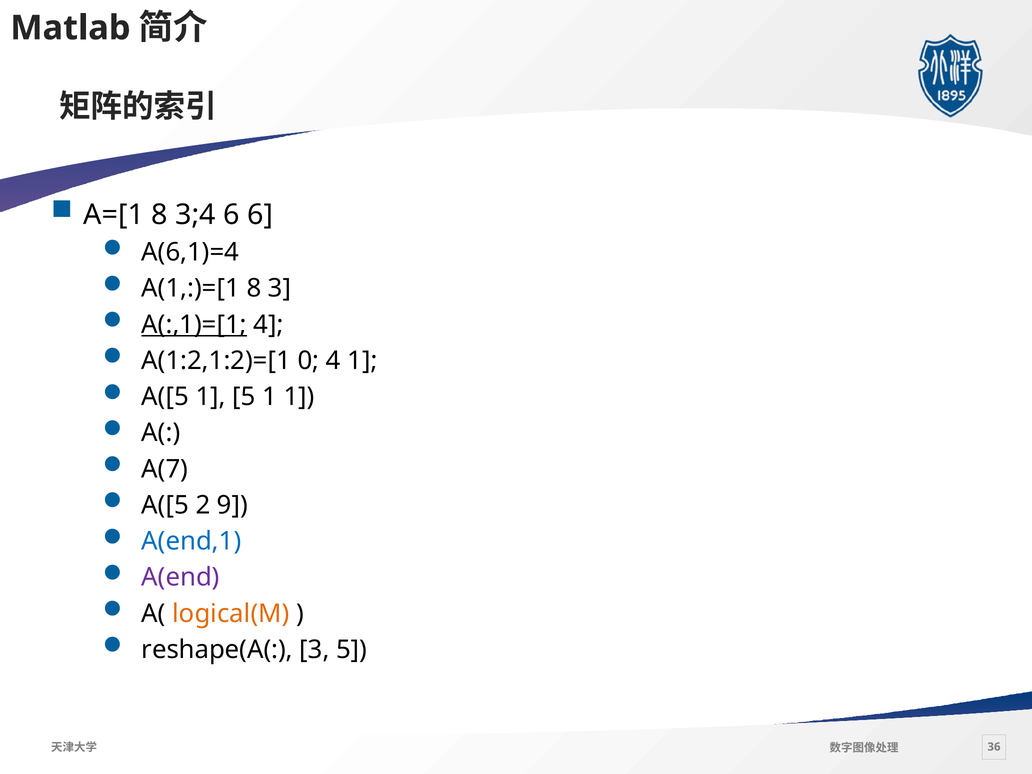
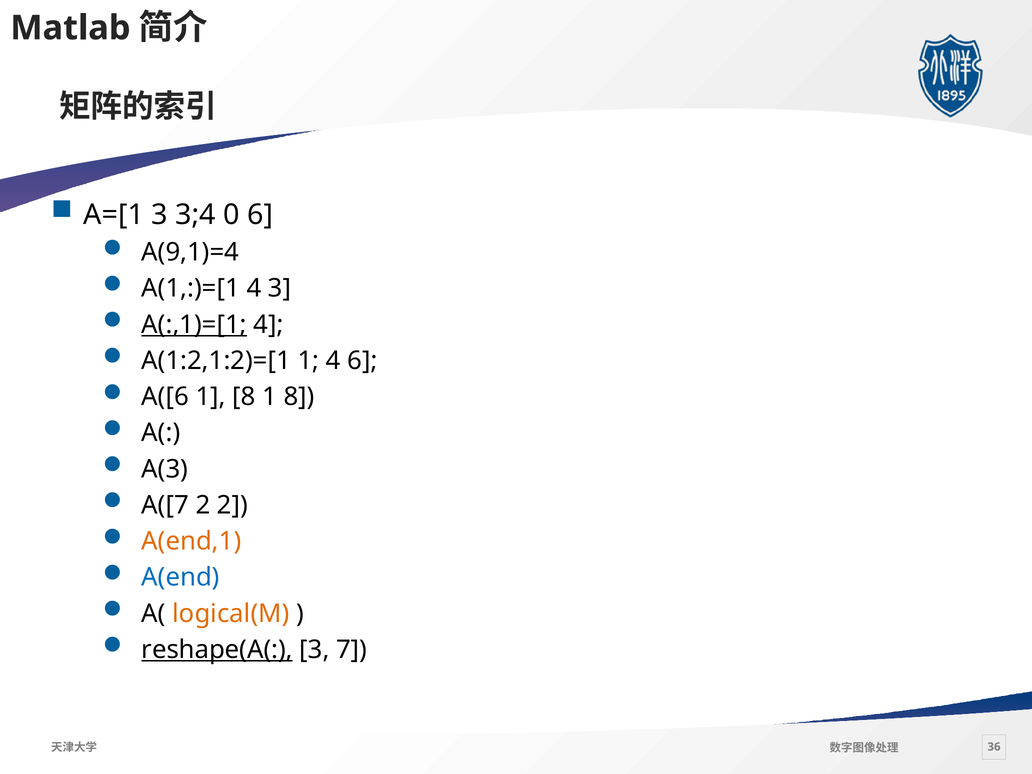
A=[1 8: 8 -> 3 (160, 215)
3;4 6: 6 -> 0 (232, 215)
A(6,1)=4: A(6,1)=4 -> A(9,1)=4 (190, 252)
A(1,:)=[1 8: 8 -> 4 (254, 288)
A(1:2,1:2)=[1 0: 0 -> 1 (308, 361)
4 1: 1 -> 6 (363, 361)
A([5: A([5 -> A([6 (165, 397)
5: 5 -> 8 (244, 397)
1: 1 -> 8 (299, 397)
A(7: A(7 -> A(3 (165, 469)
A([5: A([5 -> A([7 (165, 505)
2 9: 9 -> 2 (232, 505)
A(end,1 colour: blue -> orange (191, 541)
A(end colour: purple -> blue (181, 577)
reshape(A( underline: none -> present (217, 650)
3 5: 5 -> 7 (352, 650)
